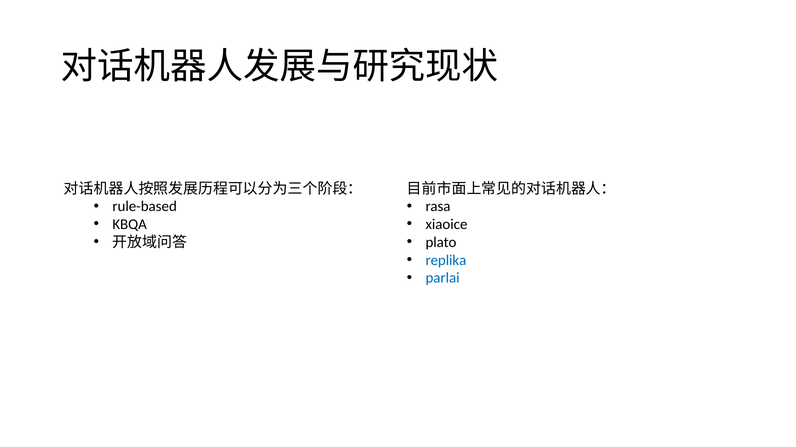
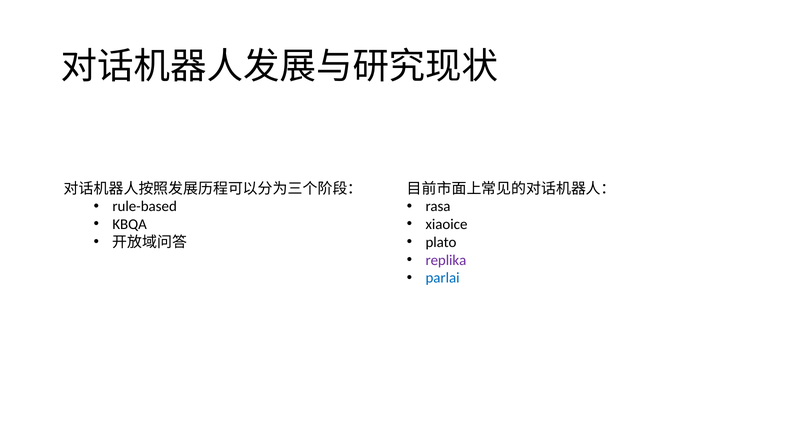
replika colour: blue -> purple (446, 261)
